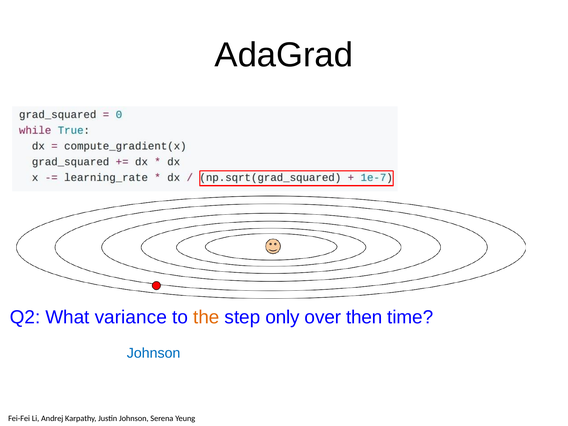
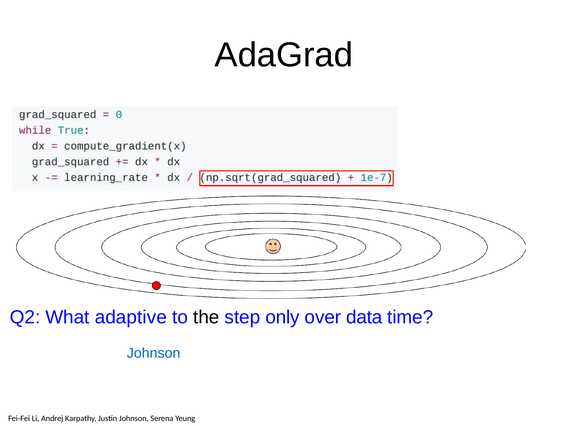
variance: variance -> adaptive (131, 317)
the colour: orange -> black (206, 317)
then: then -> data (364, 317)
